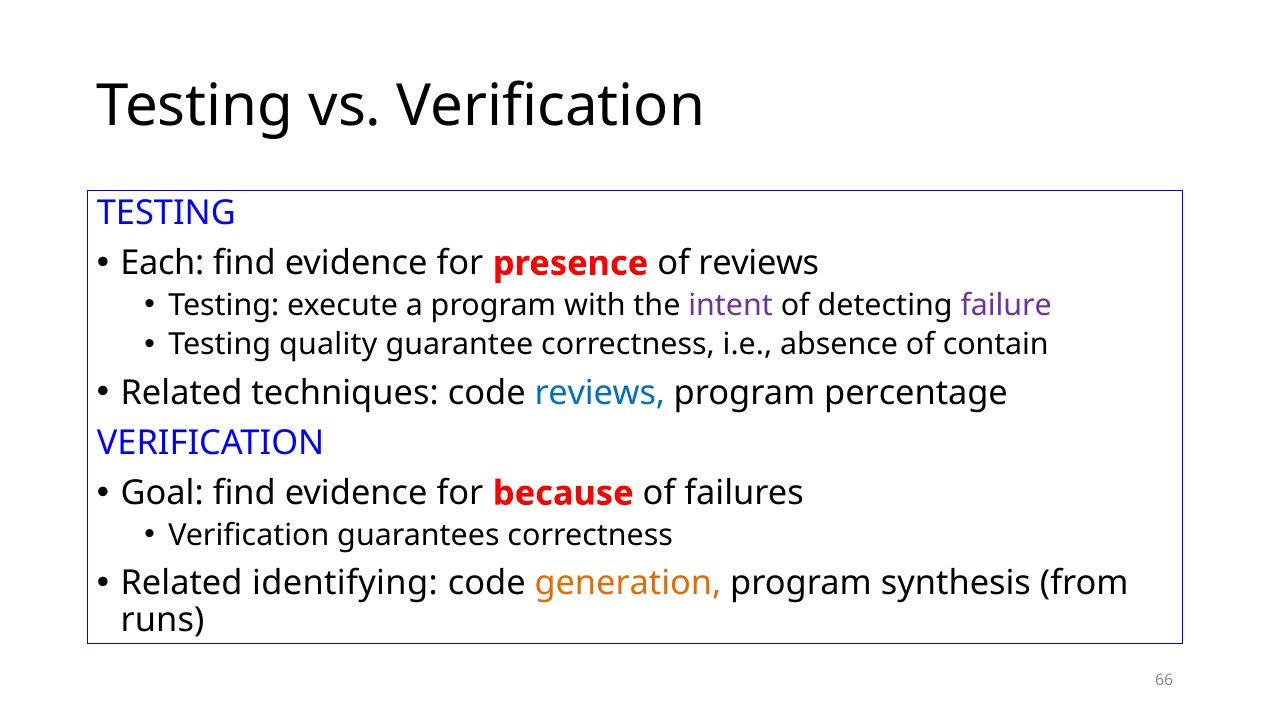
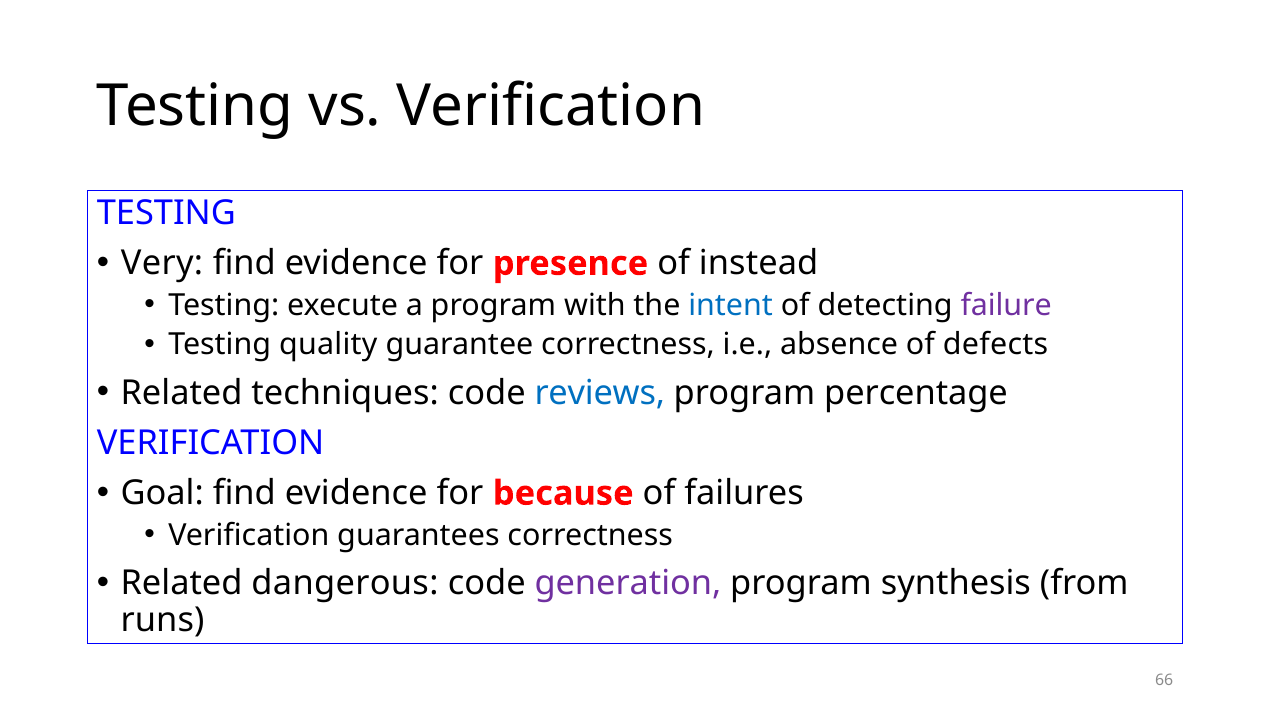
Each: Each -> Very (162, 264)
of reviews: reviews -> instead (759, 264)
intent colour: purple -> blue (731, 305)
contain: contain -> defects (996, 345)
identifying: identifying -> dangerous (345, 583)
generation colour: orange -> purple (628, 583)
